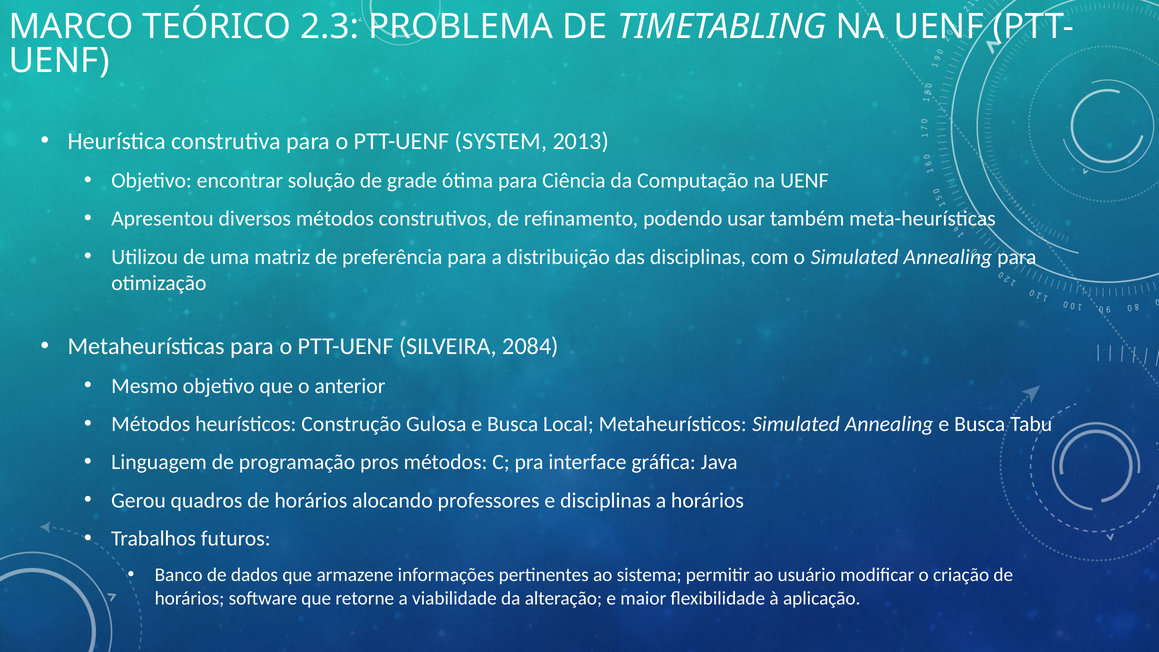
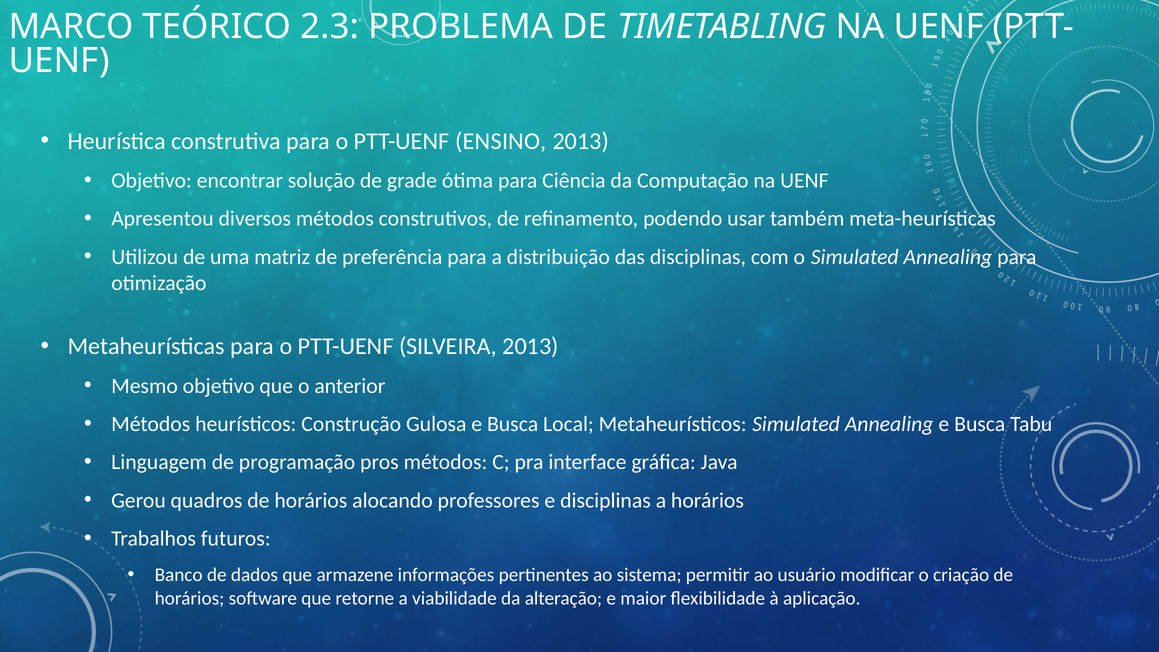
SYSTEM: SYSTEM -> ENSINO (501, 141)
SILVEIRA 2084: 2084 -> 2013 (531, 346)
